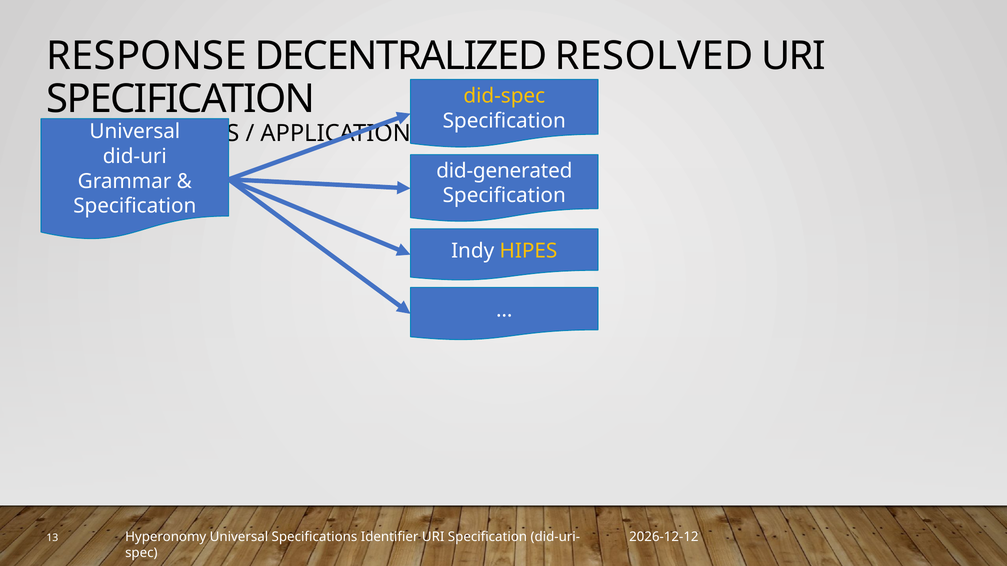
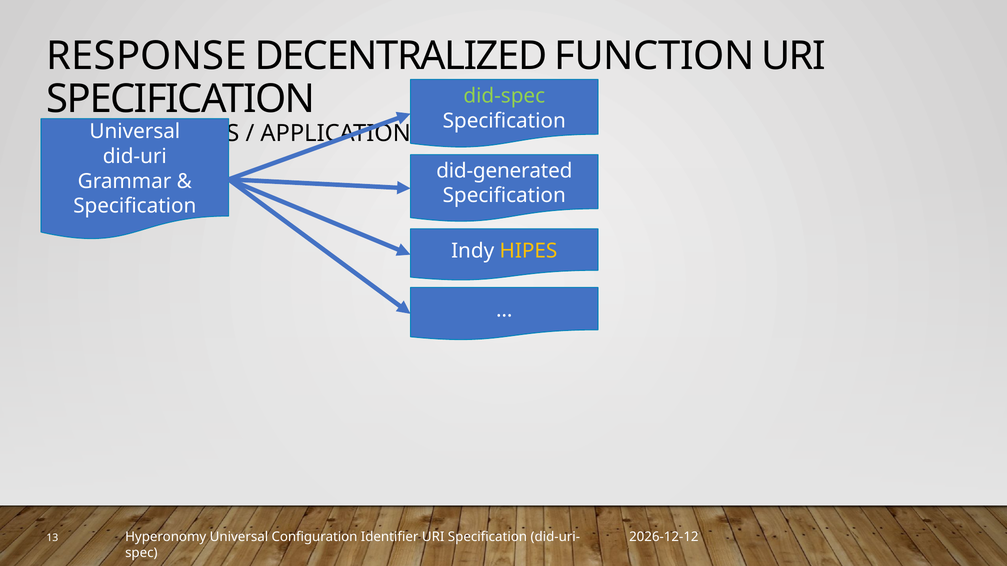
RESOLVED: RESOLVED -> FUNCTION (654, 56)
did-spec colour: yellow -> light green (504, 96)
Specifications: Specifications -> Configuration (315, 537)
